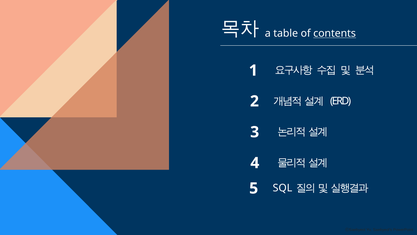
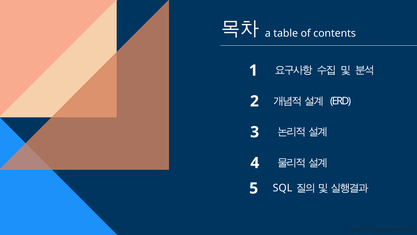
contents underline: present -> none (335, 33)
